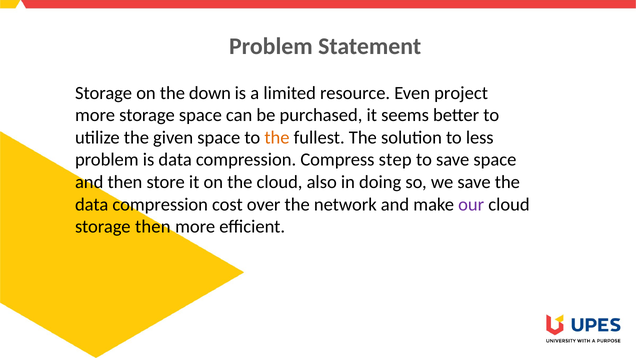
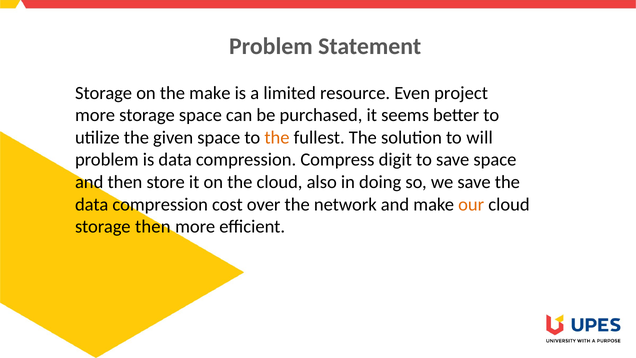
the down: down -> make (210, 93)
less: less -> will (480, 137)
step: step -> digit (395, 160)
our colour: purple -> orange (471, 204)
